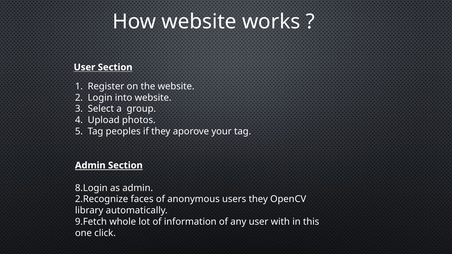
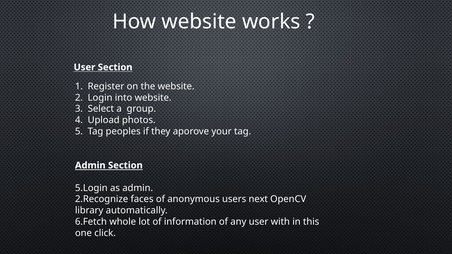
8.Login: 8.Login -> 5.Login (91, 188)
users they: they -> next (258, 199)
9.Fetch: 9.Fetch -> 6.Fetch (91, 222)
